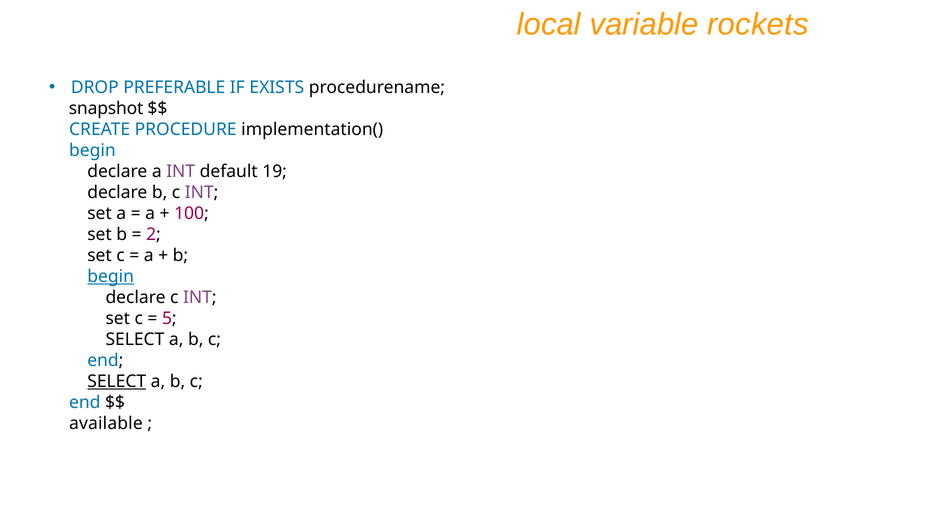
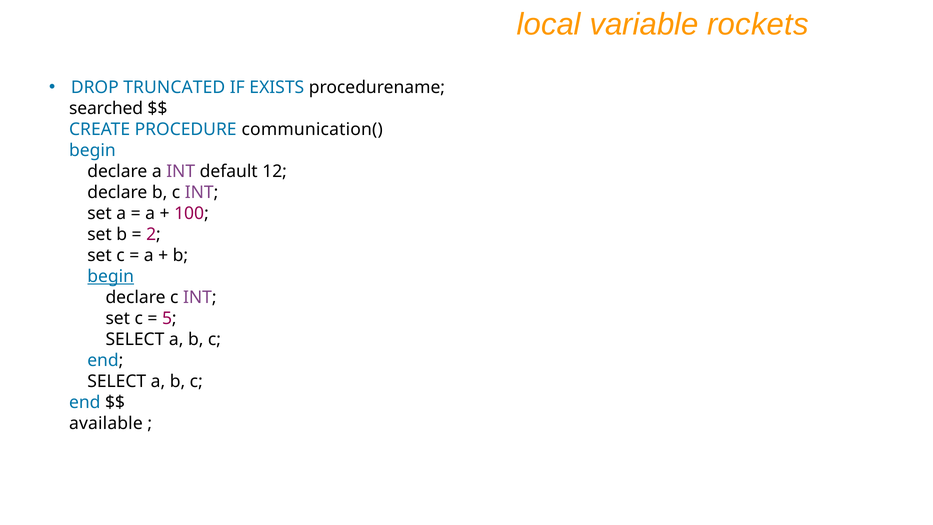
PREFERABLE: PREFERABLE -> TRUNCATED (174, 87)
snapshot: snapshot -> searched (106, 108)
implementation(: implementation( -> communication( (312, 129)
19: 19 -> 12 (275, 171)
SELECT underline: present -> none (117, 381)
